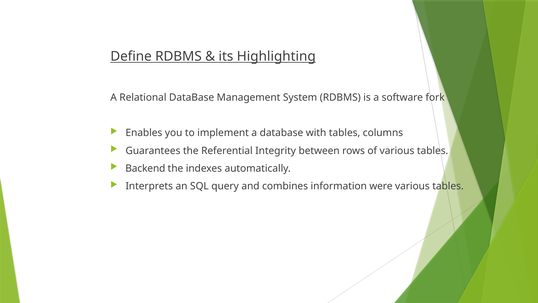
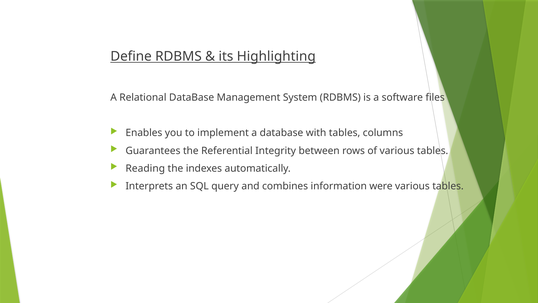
fork: fork -> files (435, 97)
Backend: Backend -> Reading (145, 168)
